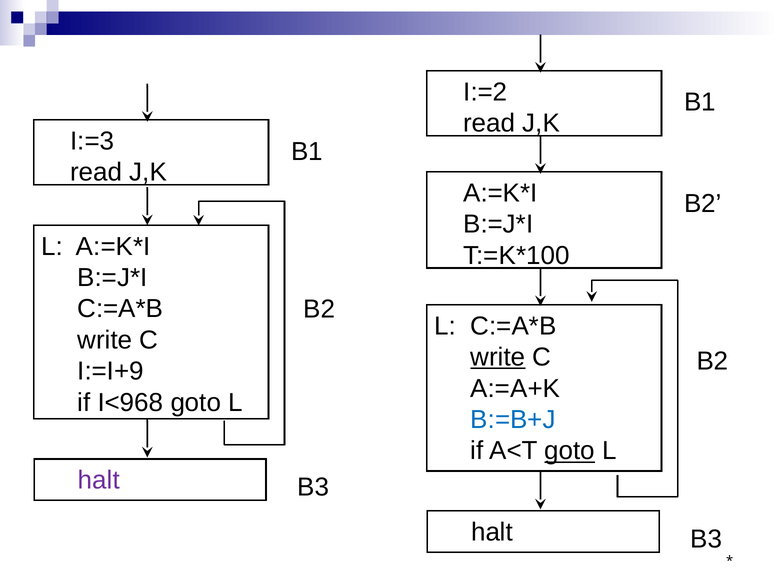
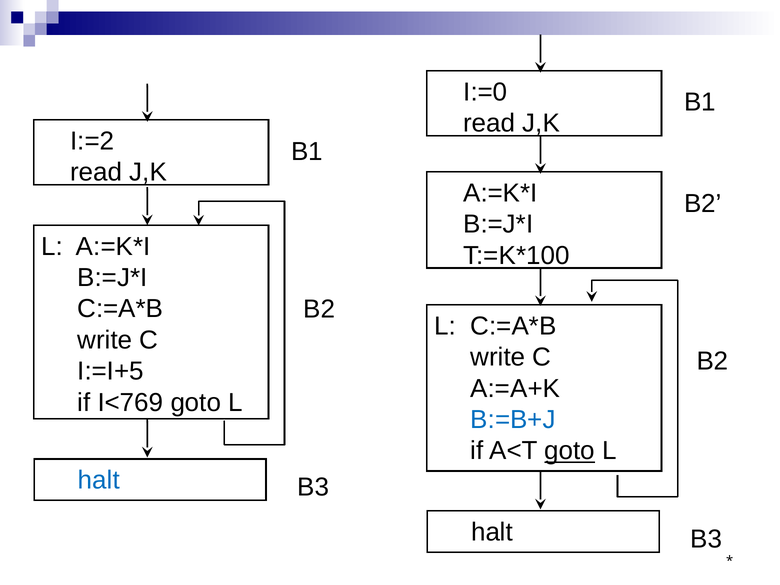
I:=2: I:=2 -> I:=0 (485, 92)
I:=3: I:=3 -> I:=2 (92, 141)
write underline: present -> none (498, 357)
I:=I+9: I:=I+9 -> I:=I+5 (111, 371)
I<968: I<968 -> I<769 (130, 402)
halt colour: purple -> blue (99, 480)
